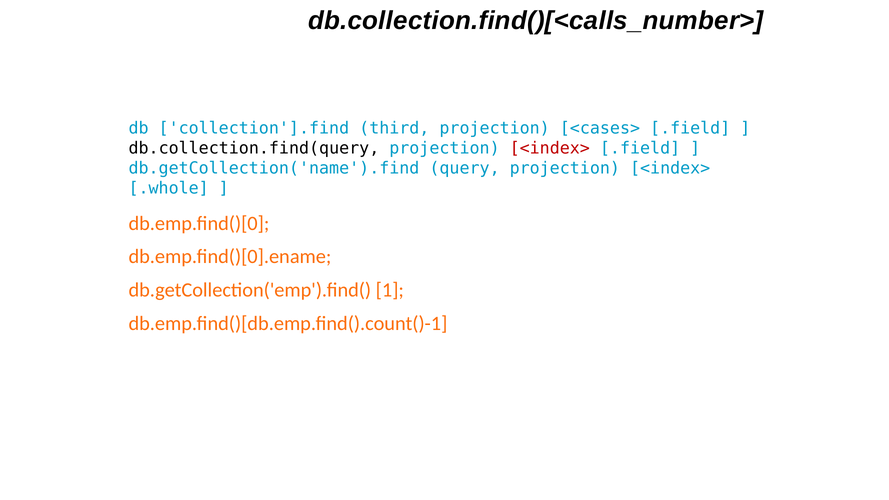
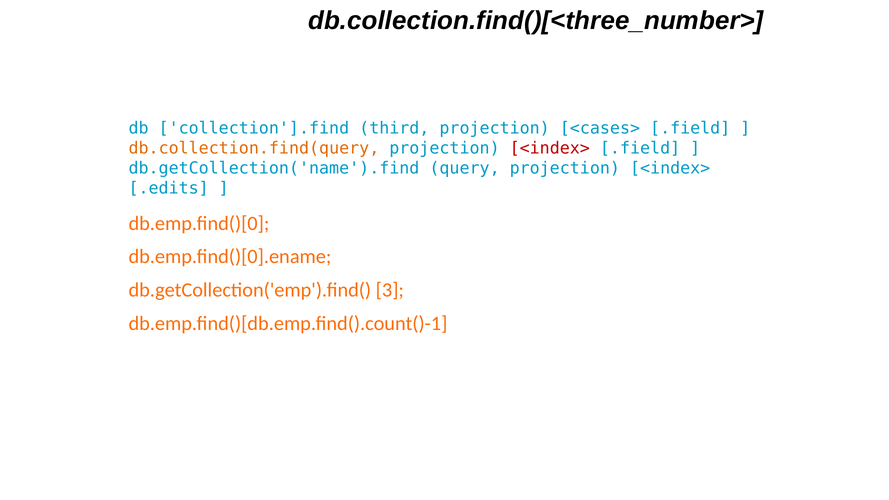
db.collection.find()[<calls_number>: db.collection.find()[<calls_number> -> db.collection.find()[<three_number> (536, 21)
db.collection.find(query colour: black -> orange (254, 148)
.whole: .whole -> .edits (169, 188)
1: 1 -> 3 (390, 290)
